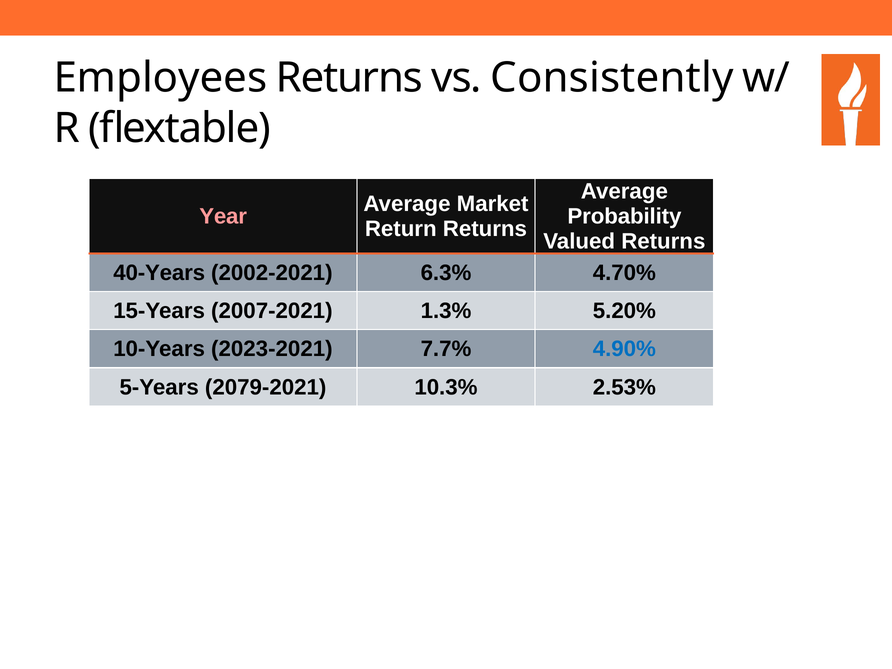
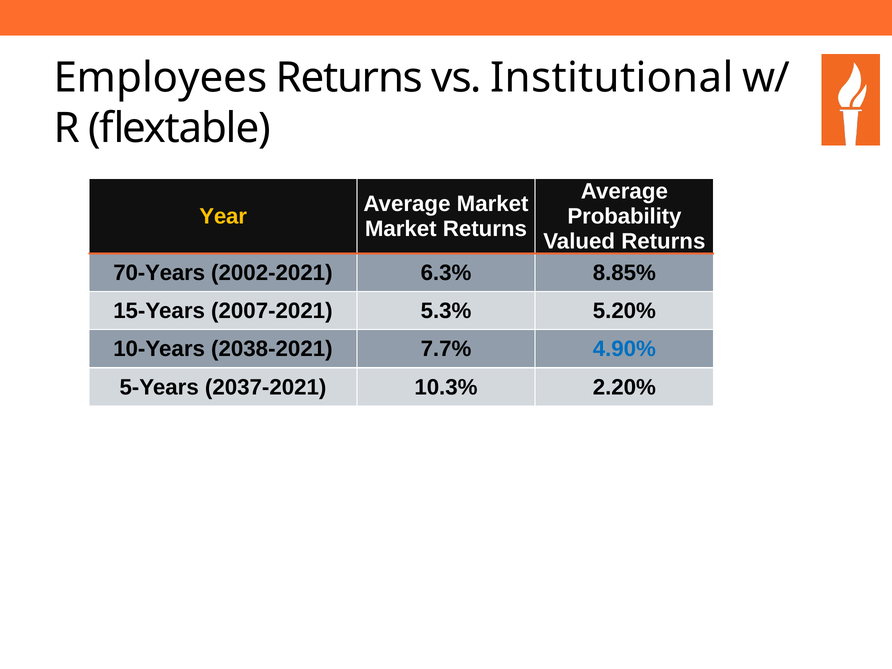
Consistently: Consistently -> Institutional (612, 78)
Year colour: pink -> yellow (223, 216)
Return: Return -> Market (401, 229)
40-Years: 40-Years -> 70-Years (159, 273)
4.70%: 4.70% -> 8.85% (624, 273)
1.3%: 1.3% -> 5.3% (446, 311)
2023-2021: 2023-2021 -> 2038-2021 (272, 349)
2079-2021: 2079-2021 -> 2037-2021 (266, 387)
2.53%: 2.53% -> 2.20% (624, 387)
